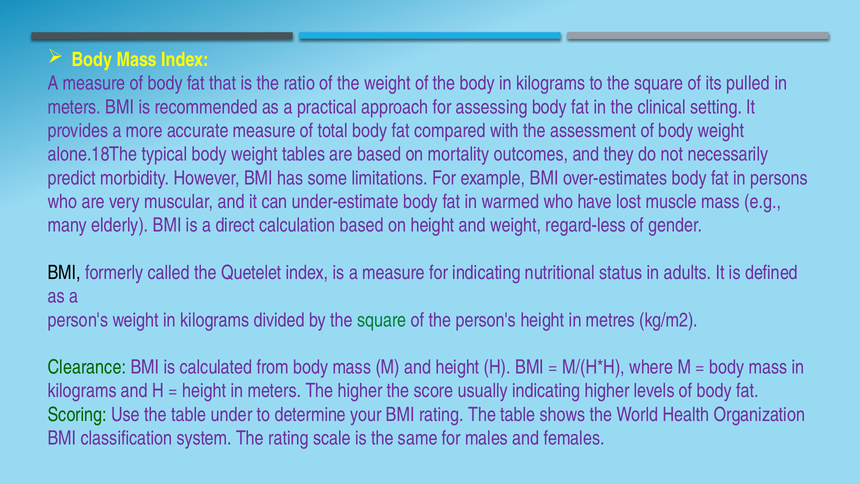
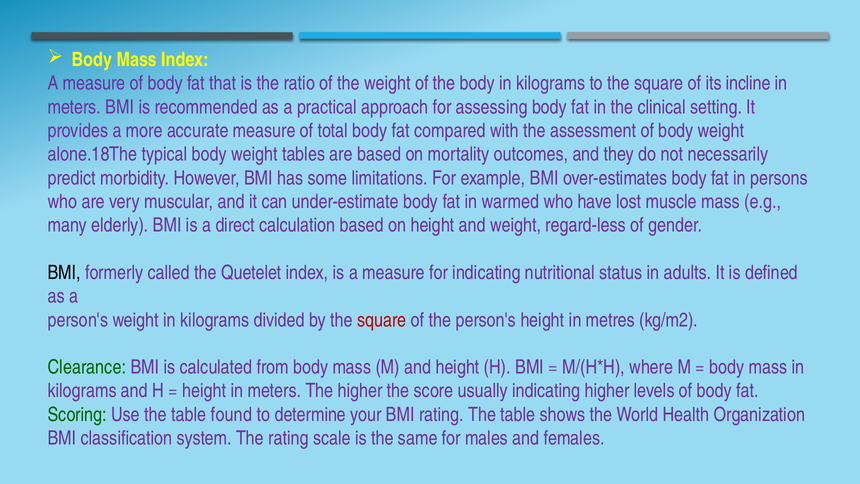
pulled: pulled -> incline (748, 83)
square colour: green -> red (382, 320)
under: under -> found (231, 414)
